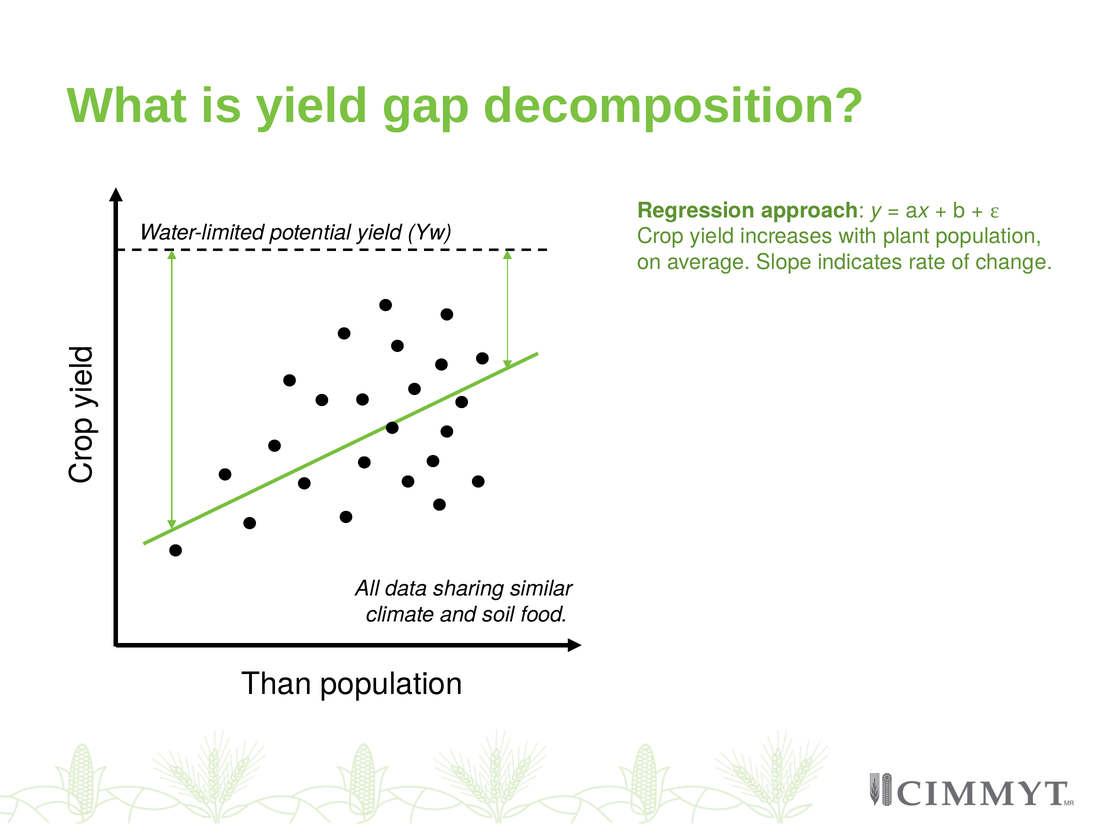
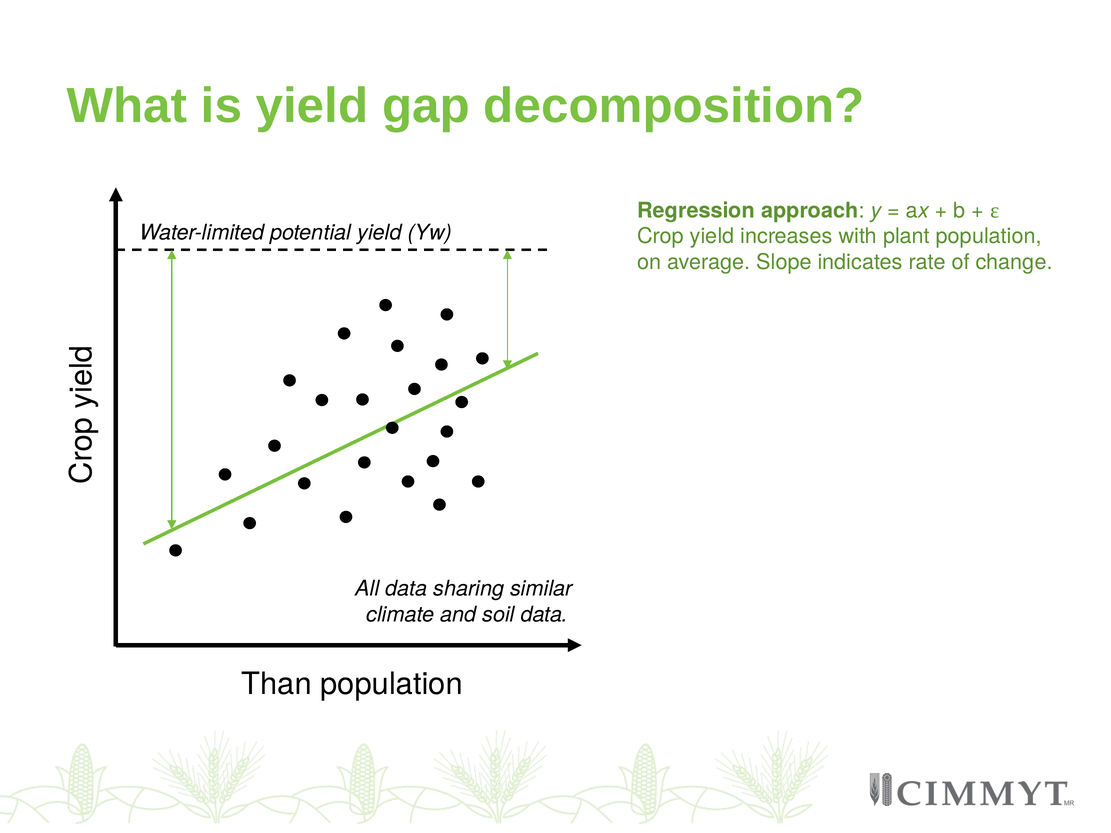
soil food: food -> data (544, 615)
